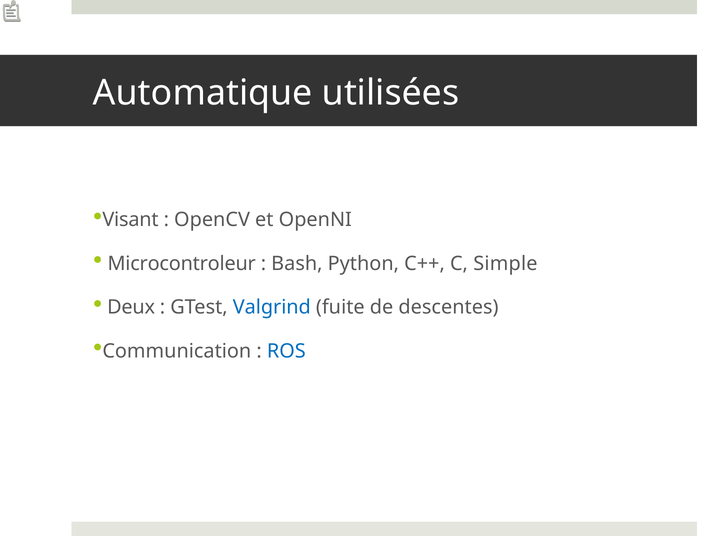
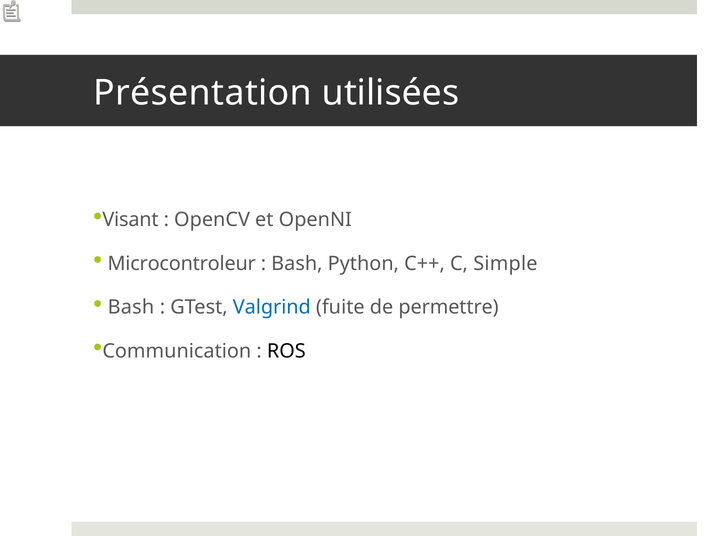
Automatique: Automatique -> Présentation (203, 93)
Deux: Deux -> Bash (131, 307)
descentes: descentes -> permettre (449, 307)
ROS colour: blue -> black (286, 351)
